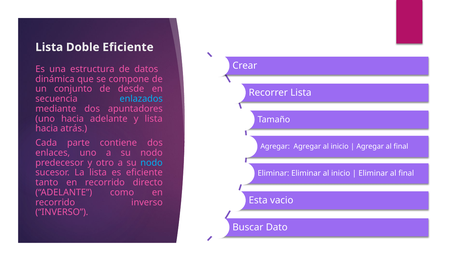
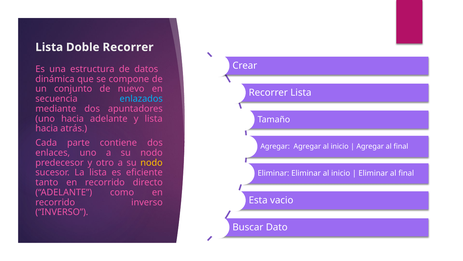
Doble Eficiente: Eficiente -> Recorrer (128, 47)
desde: desde -> nuevo (131, 89)
nodo colour: light blue -> yellow (152, 162)
